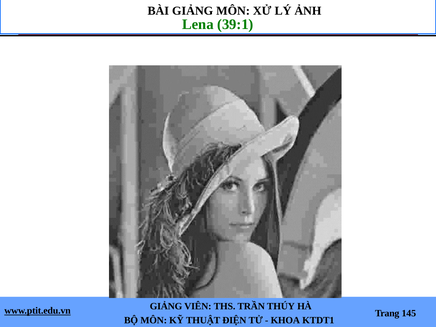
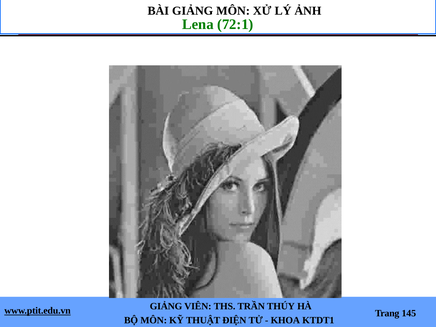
39:1: 39:1 -> 72:1 (235, 25)
